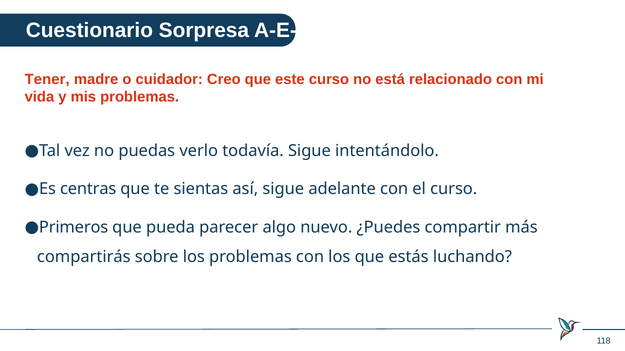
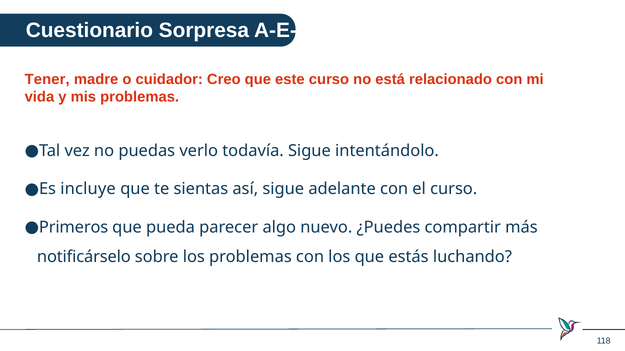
centras: centras -> incluye (88, 189)
compartirás: compartirás -> notificárselo (84, 257)
